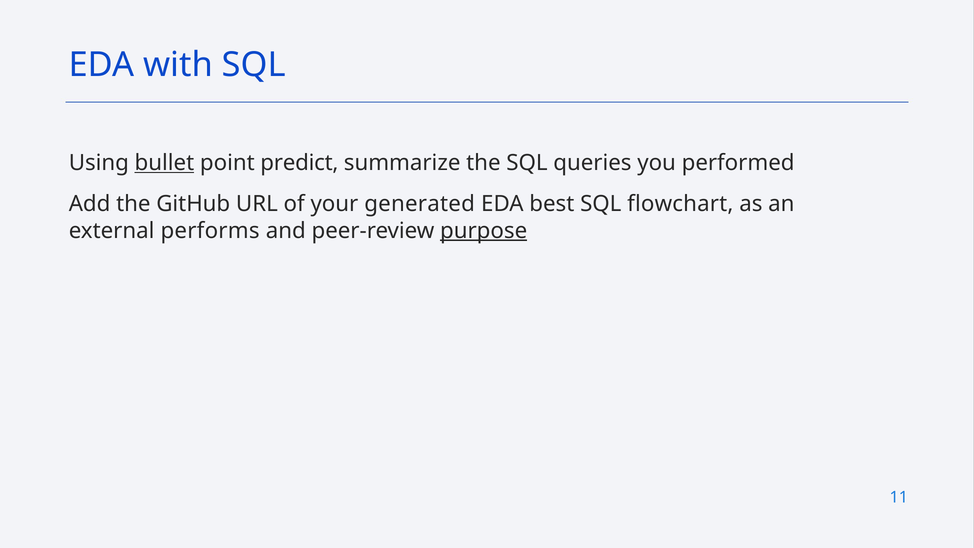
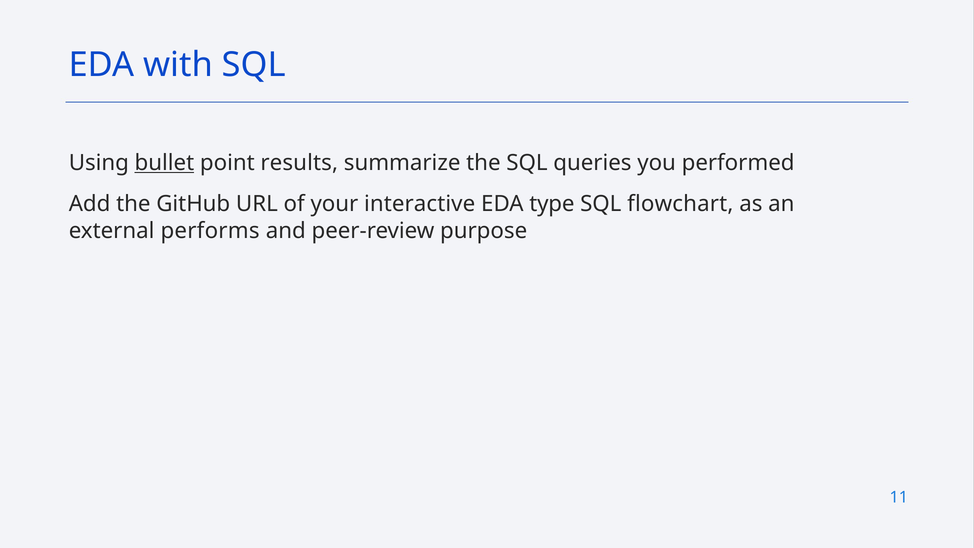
predict: predict -> results (299, 163)
generated: generated -> interactive (420, 204)
best: best -> type (552, 204)
purpose underline: present -> none (484, 231)
